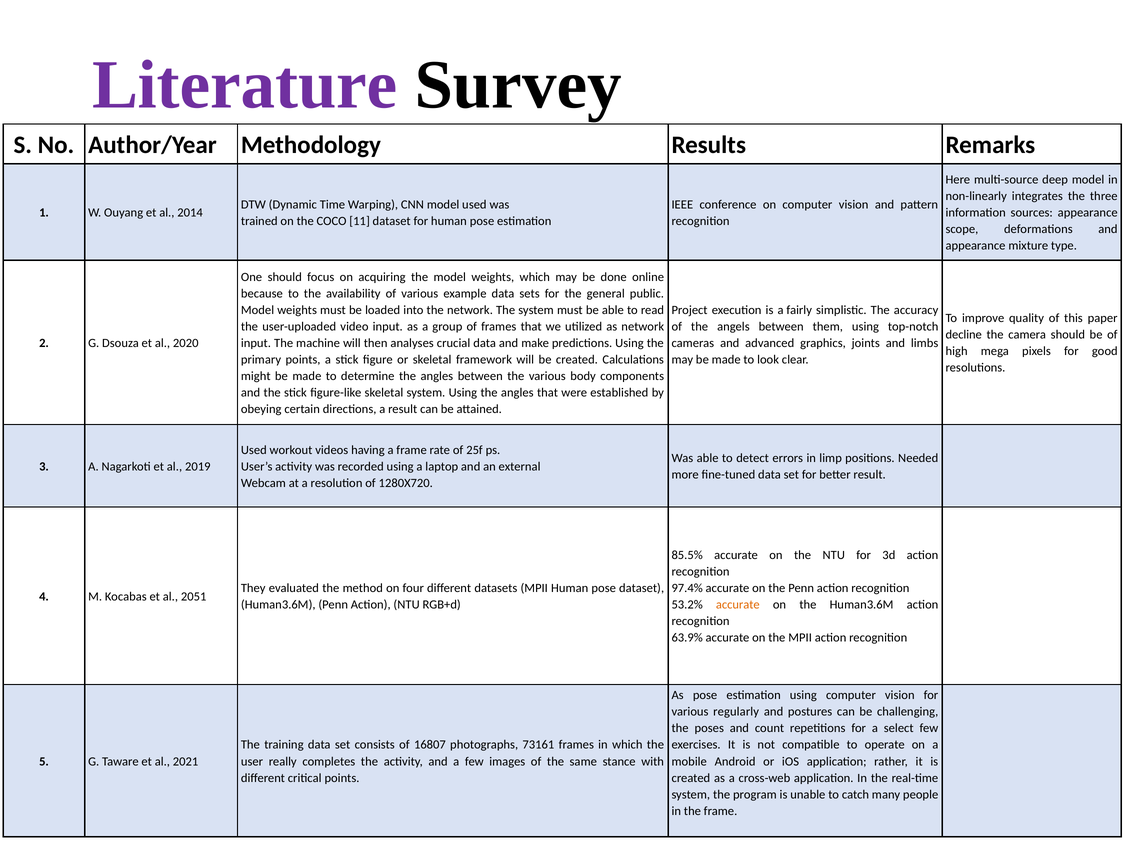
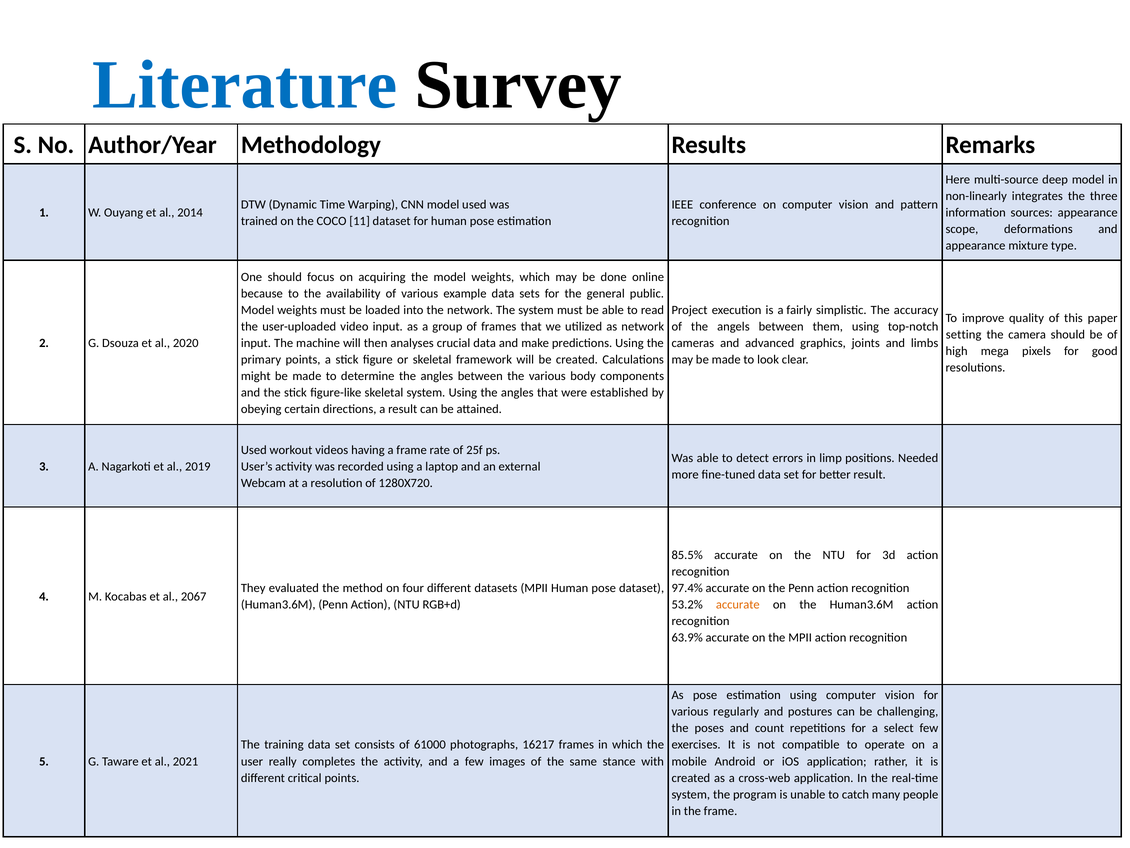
Literature colour: purple -> blue (245, 85)
decline: decline -> setting (964, 335)
2051: 2051 -> 2067 (194, 596)
16807: 16807 -> 61000 (430, 744)
73161: 73161 -> 16217 (538, 744)
